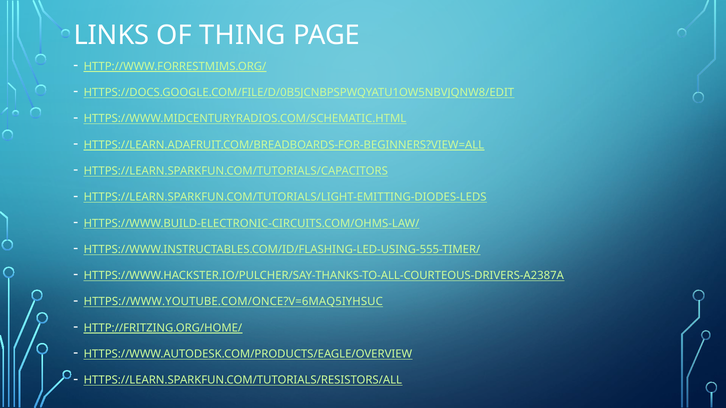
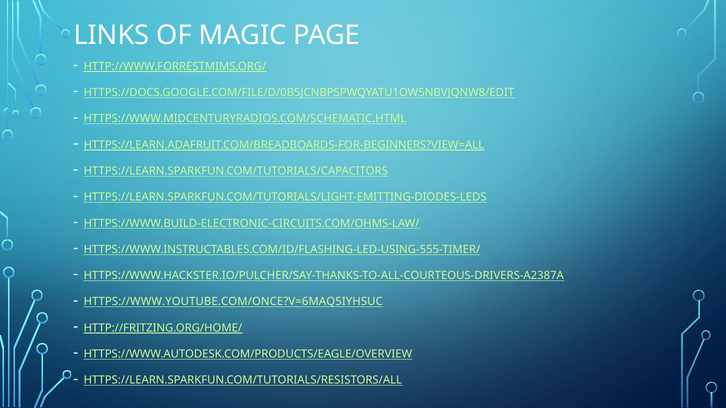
THING: THING -> MAGIC (243, 35)
